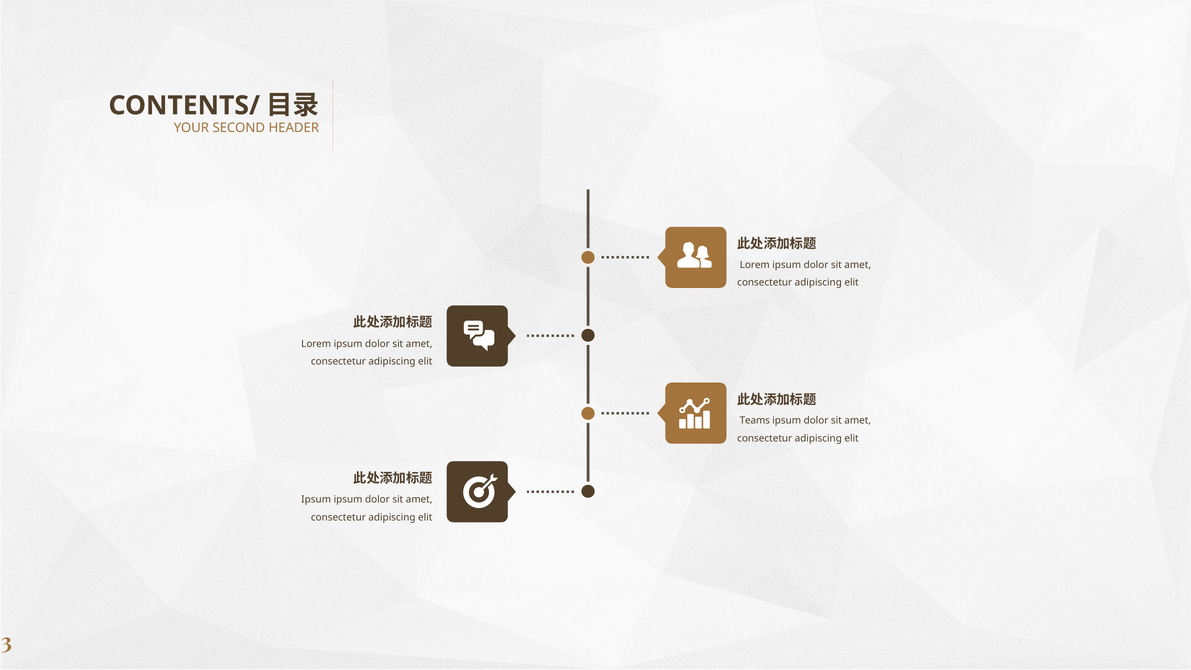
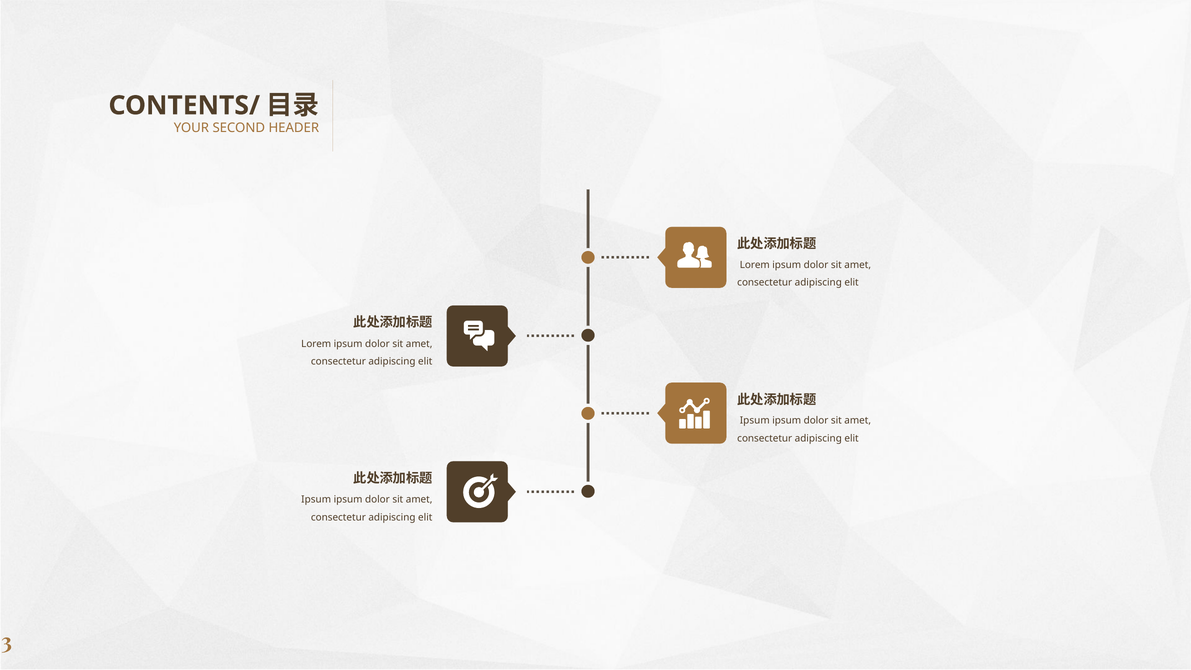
Teams: Teams -> Ipsum (755, 421)
